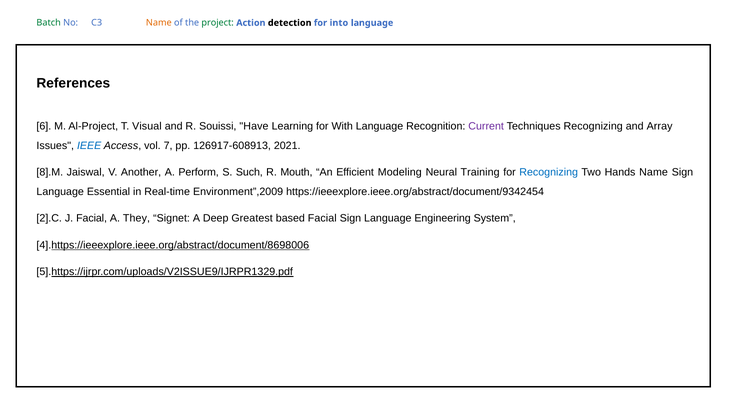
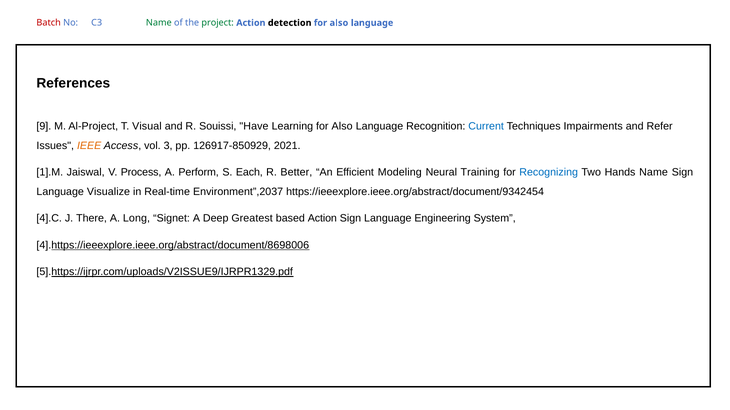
Batch colour: green -> red (49, 23)
Name colour: orange -> green (159, 23)
into: into -> also (339, 23)
6: 6 -> 9 (44, 127)
Learning for With: With -> Also (342, 127)
Current colour: purple -> blue (486, 127)
Techniques Recognizing: Recognizing -> Impairments (593, 127)
Array: Array -> Refer (660, 127)
IEEE colour: blue -> orange (89, 146)
7: 7 -> 3 (168, 146)
126917-608913: 126917-608913 -> 126917-850929 (232, 146)
8].M: 8].M -> 1].M (50, 173)
Another: Another -> Process (141, 173)
Such: Such -> Each (249, 173)
Mouth: Mouth -> Better (296, 173)
Essential: Essential -> Visualize (108, 192)
Environment”,2009: Environment”,2009 -> Environment”,2037 (238, 192)
2].C: 2].C -> 4].C (49, 219)
J Facial: Facial -> There (92, 219)
They: They -> Long (136, 219)
based Facial: Facial -> Action (322, 219)
